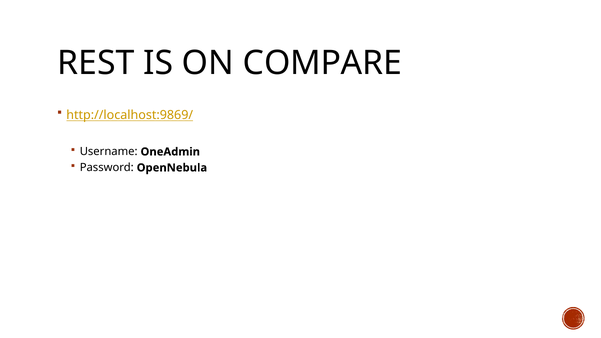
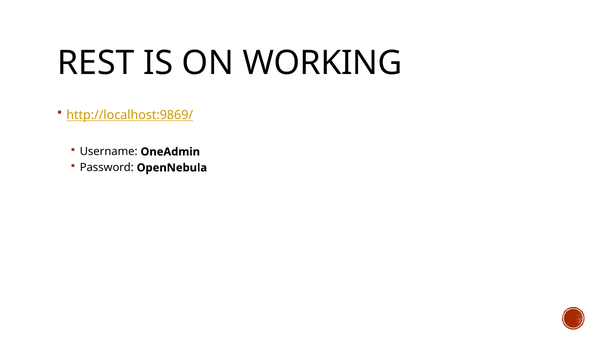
COMPARE: COMPARE -> WORKING (322, 63)
